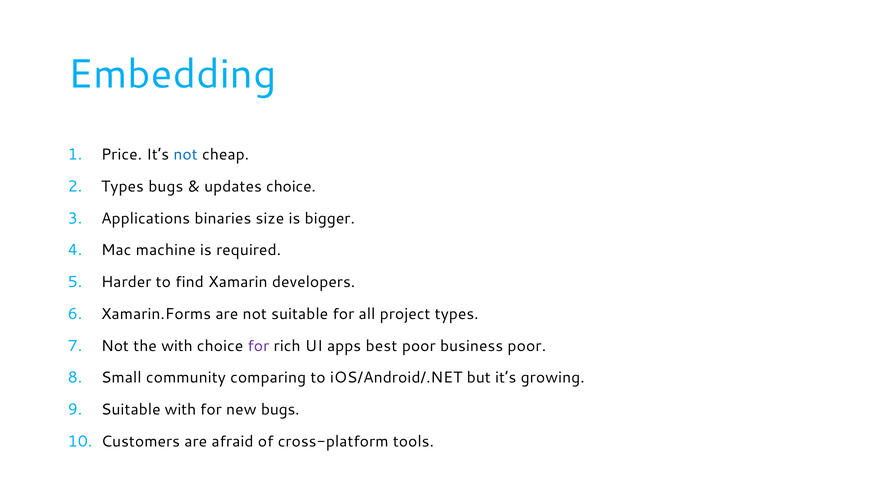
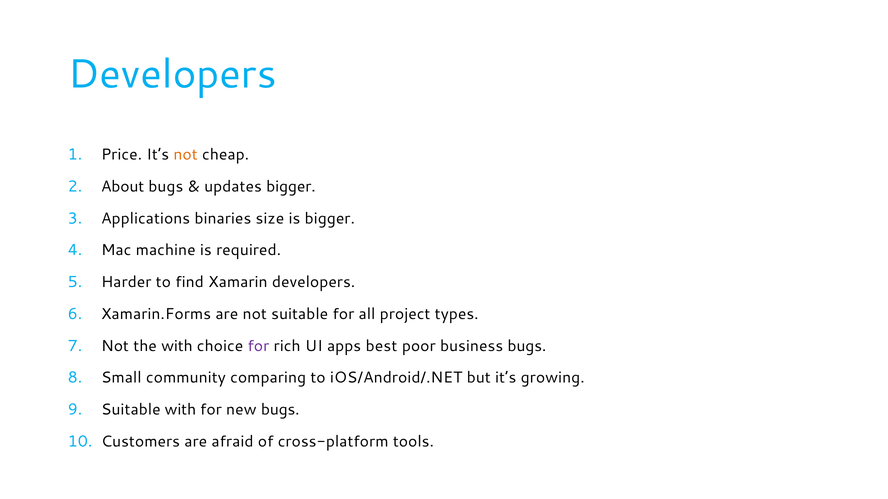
Embedding: Embedding -> Developers (172, 75)
not colour: blue -> orange (186, 155)
Types: Types -> About (123, 187)
updates choice: choice -> bigger (291, 187)
business poor: poor -> bugs (527, 346)
